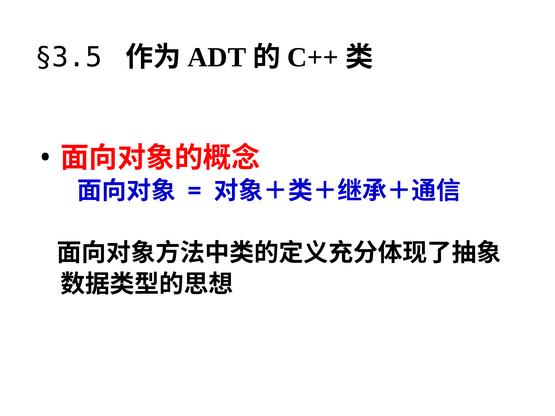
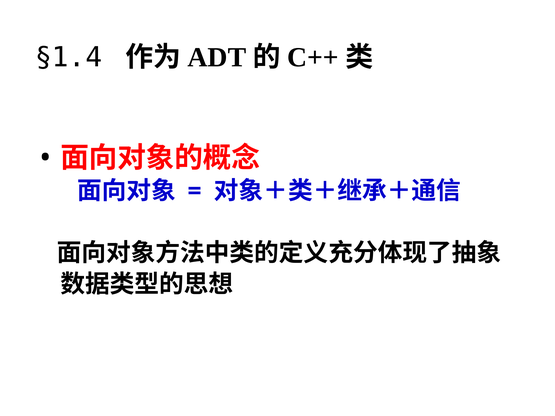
§3.5: §3.5 -> §1.4 (69, 57)
